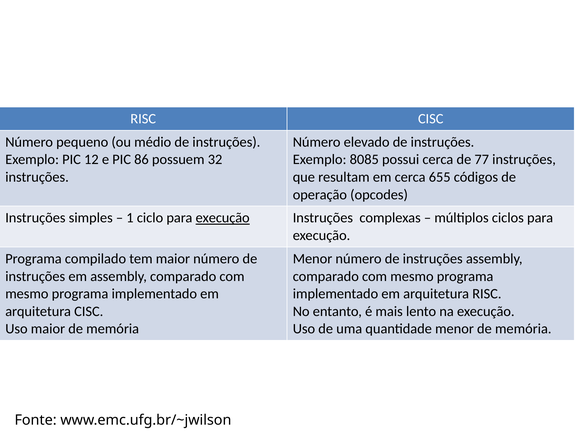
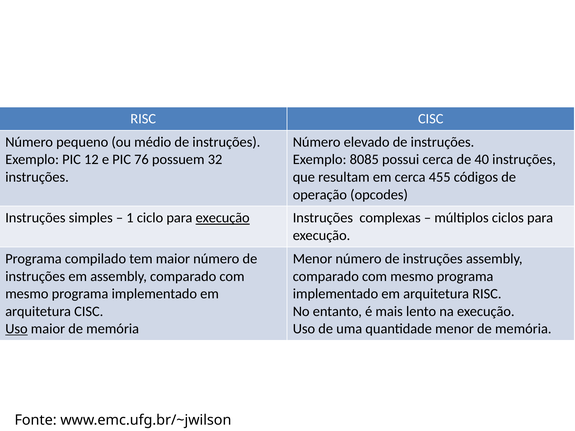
86: 86 -> 76 (141, 160)
77: 77 -> 40 (482, 160)
655: 655 -> 455 (440, 177)
Uso underline: none -> present (16, 329)
